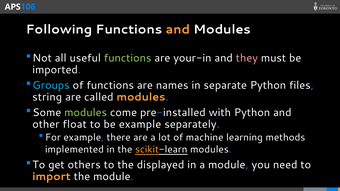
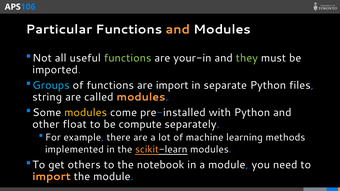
Following: Following -> Particular (59, 29)
they colour: pink -> light green (247, 58)
are names: names -> import (172, 85)
modules colour: light green -> yellow (86, 113)
be example: example -> compute (140, 124)
displayed: displayed -> notebook (161, 165)
